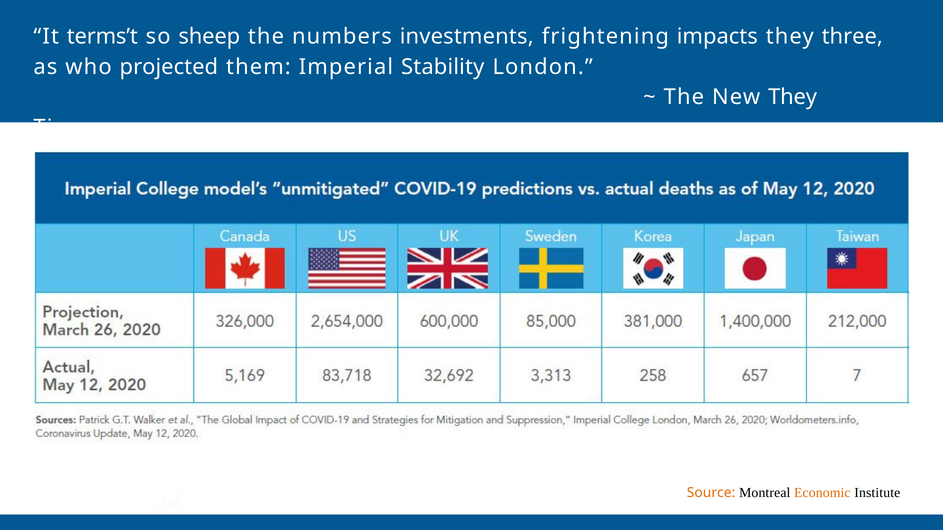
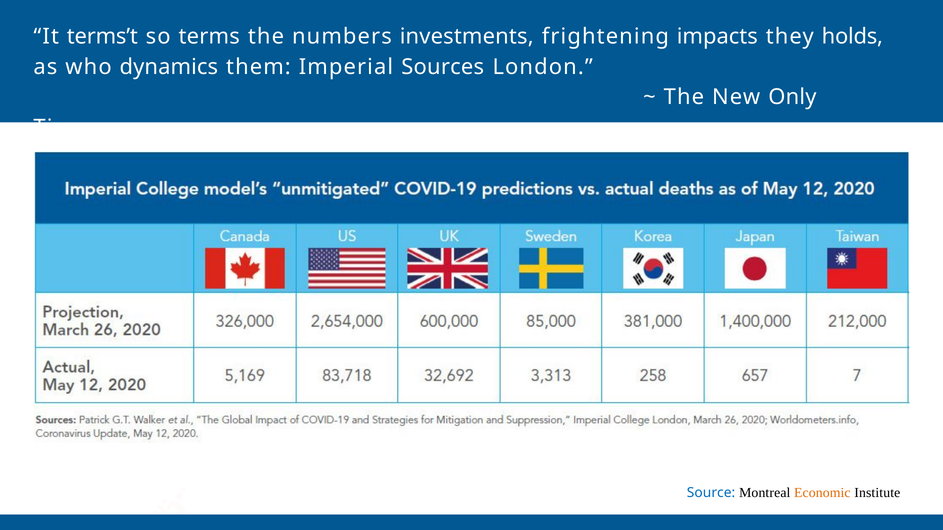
sheep: sheep -> terms (209, 37)
three: three -> holds (852, 37)
projected: projected -> dynamics (169, 67)
Stability: Stability -> Sources (443, 67)
New They: They -> Only (792, 97)
Source colour: orange -> blue (711, 493)
